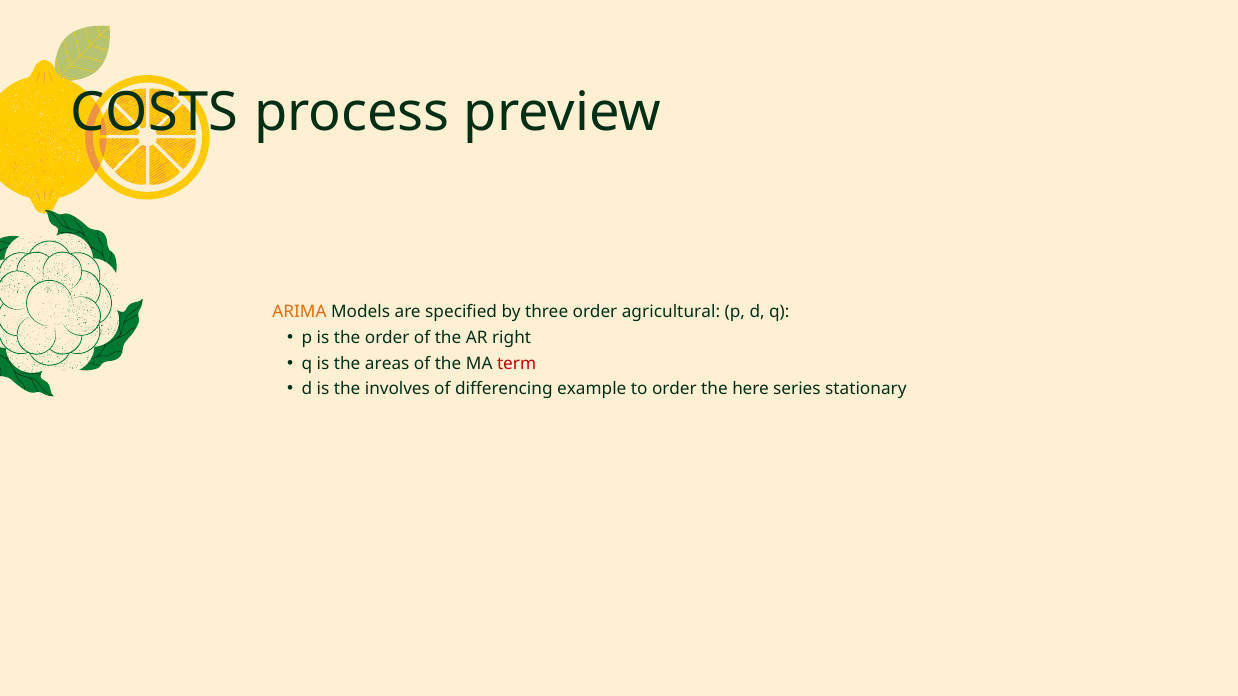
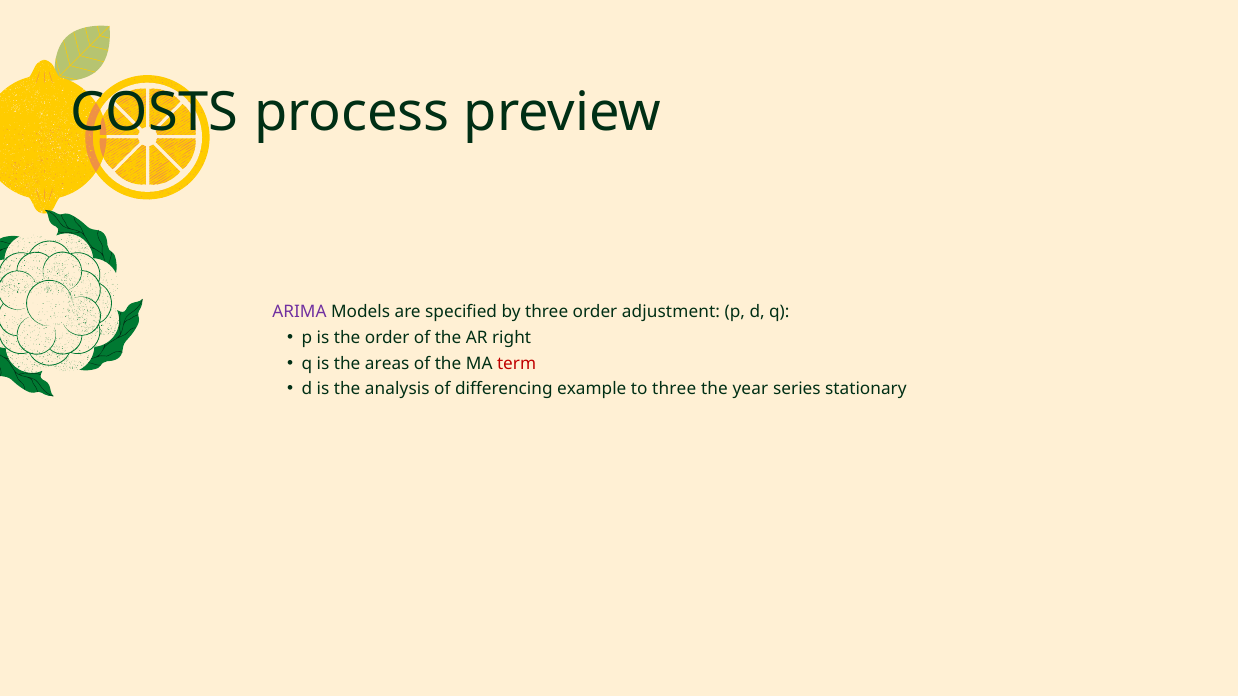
ARIMA colour: orange -> purple (299, 312)
agricultural: agricultural -> adjustment (671, 312)
involves: involves -> analysis (397, 389)
to order: order -> three (674, 389)
here: here -> year (750, 389)
